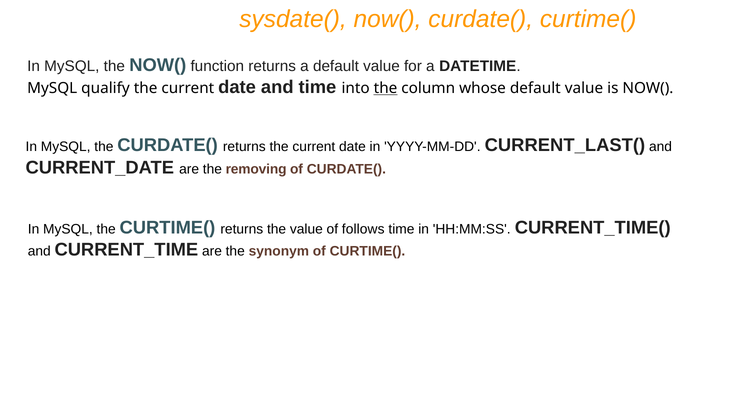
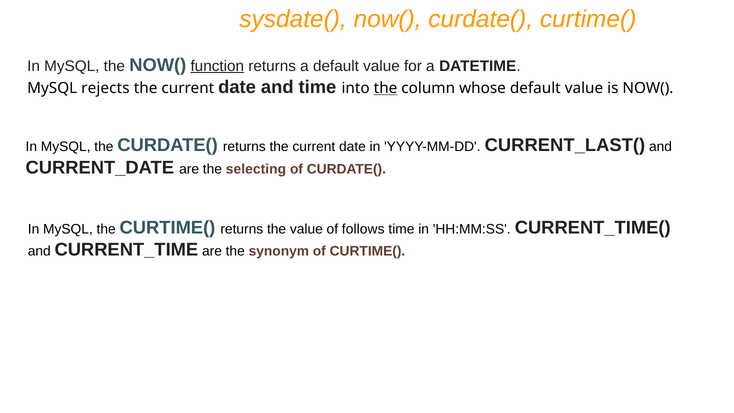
function underline: none -> present (217, 66)
qualify: qualify -> rejects (105, 88)
removing: removing -> selecting (256, 169)
